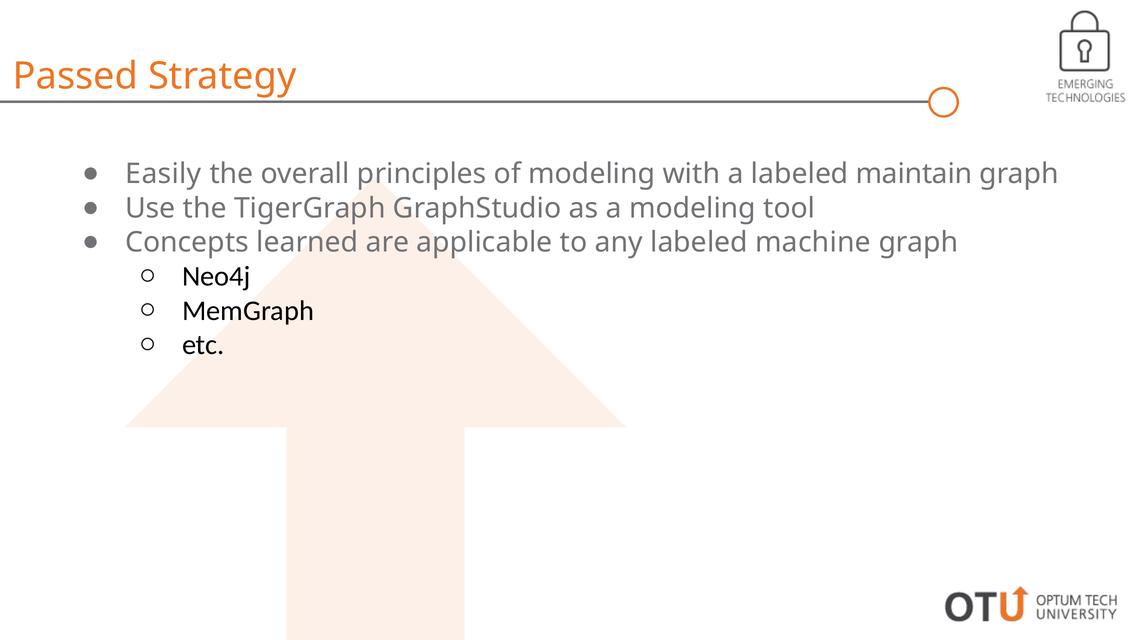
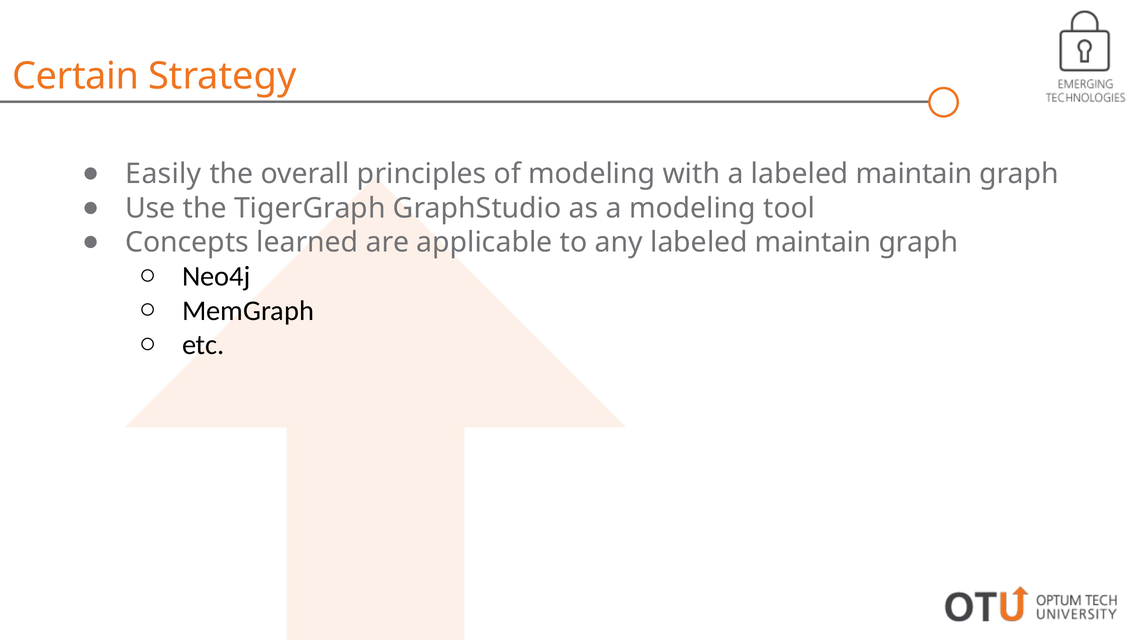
Passed: Passed -> Certain (76, 76)
any labeled machine: machine -> maintain (813, 242)
